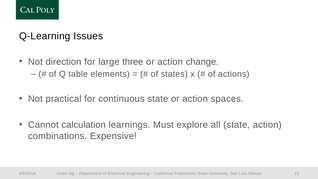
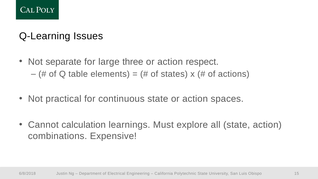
direction: direction -> separate (64, 62)
change: change -> respect (202, 62)
